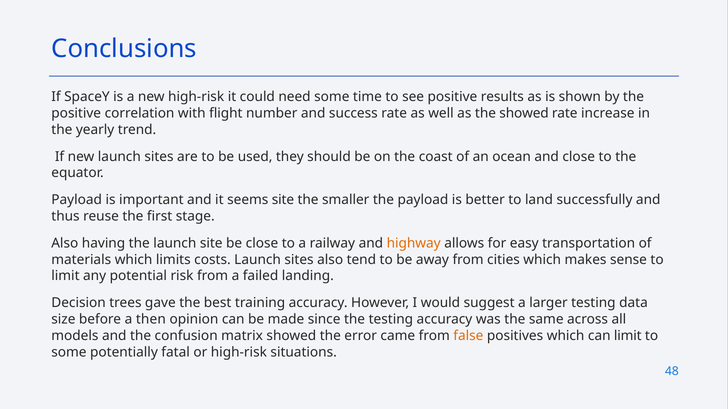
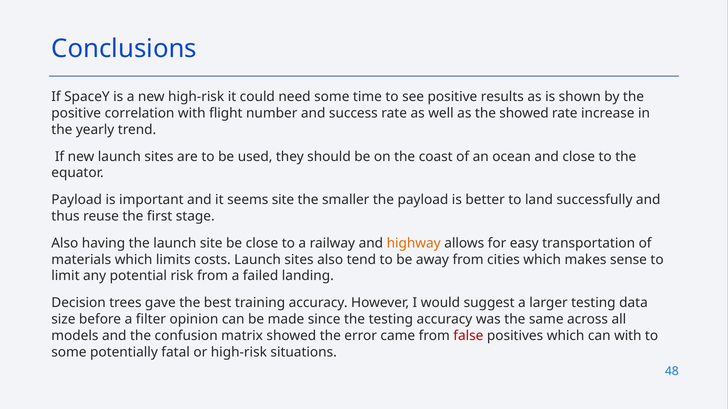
then: then -> filter (151, 320)
false colour: orange -> red (468, 336)
can limit: limit -> with (628, 336)
